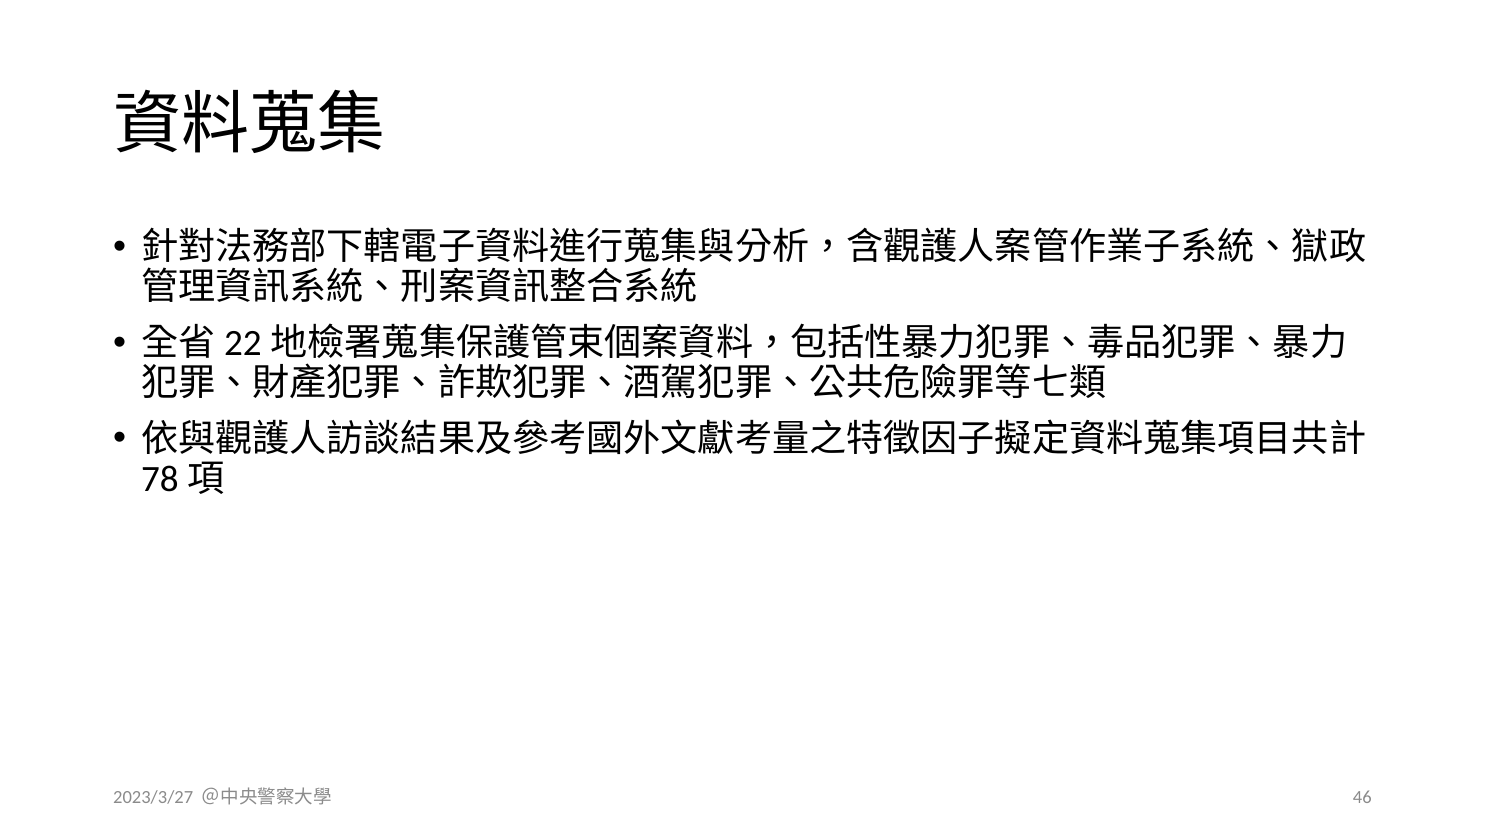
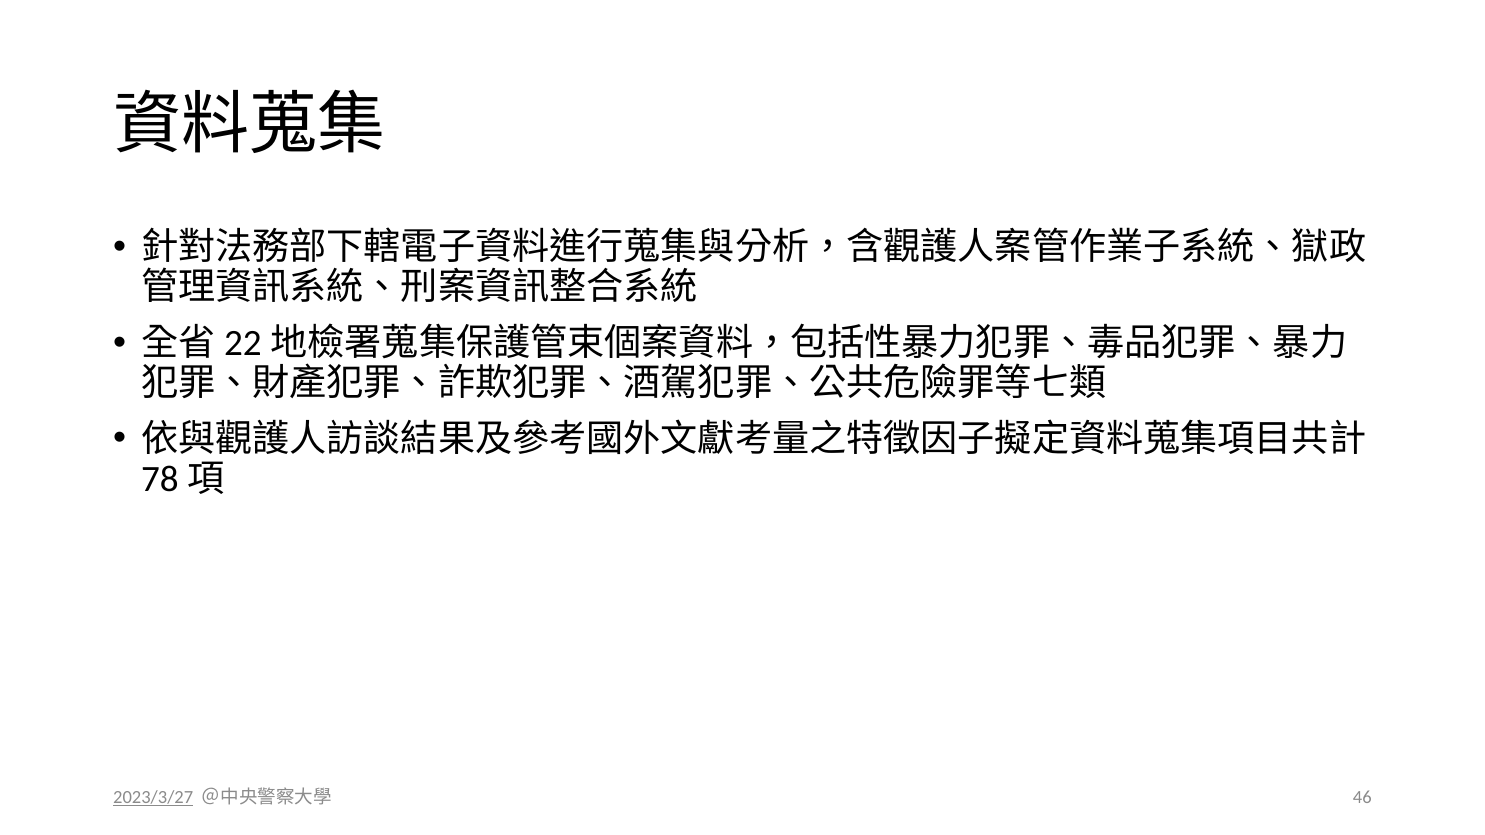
2023/3/27 underline: none -> present (153, 798)
